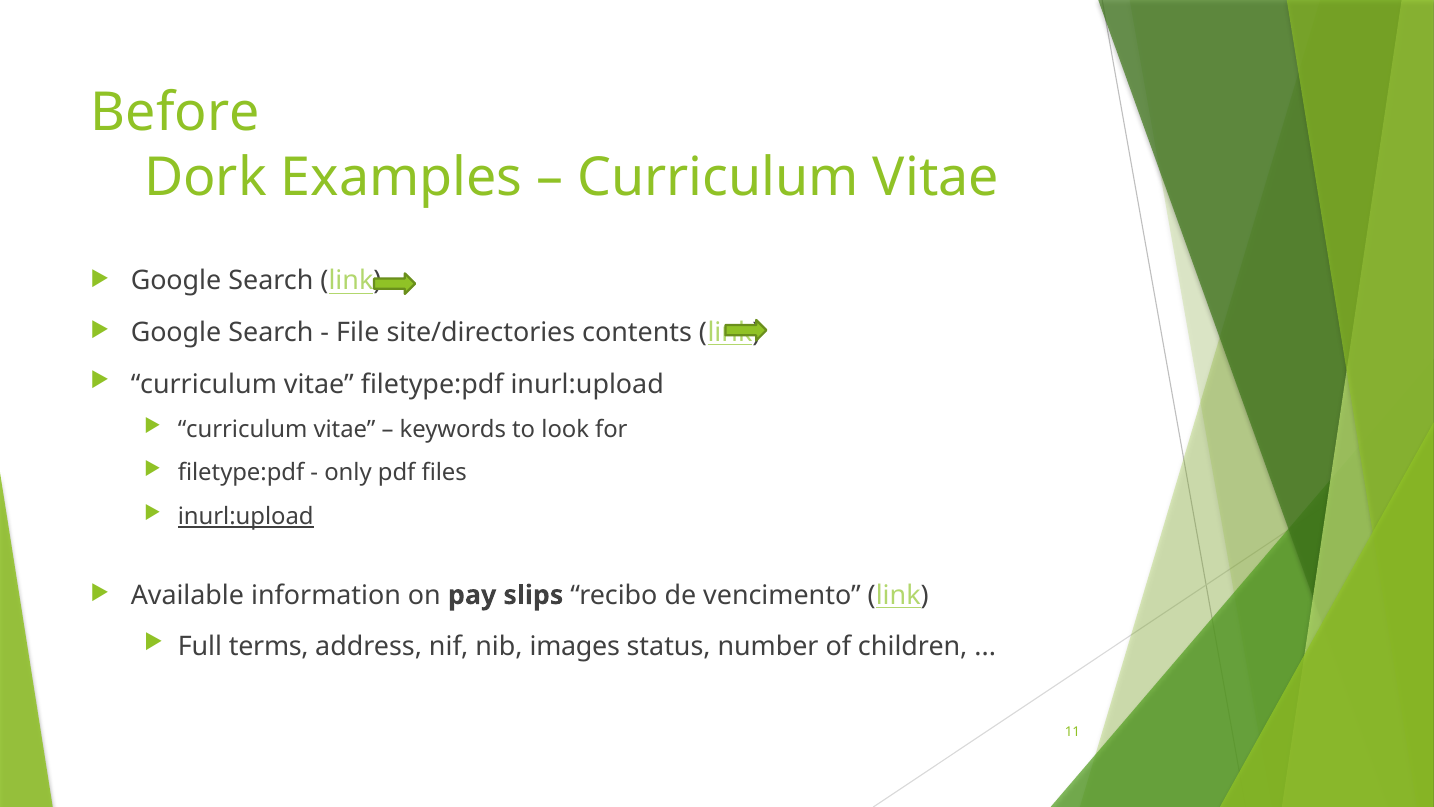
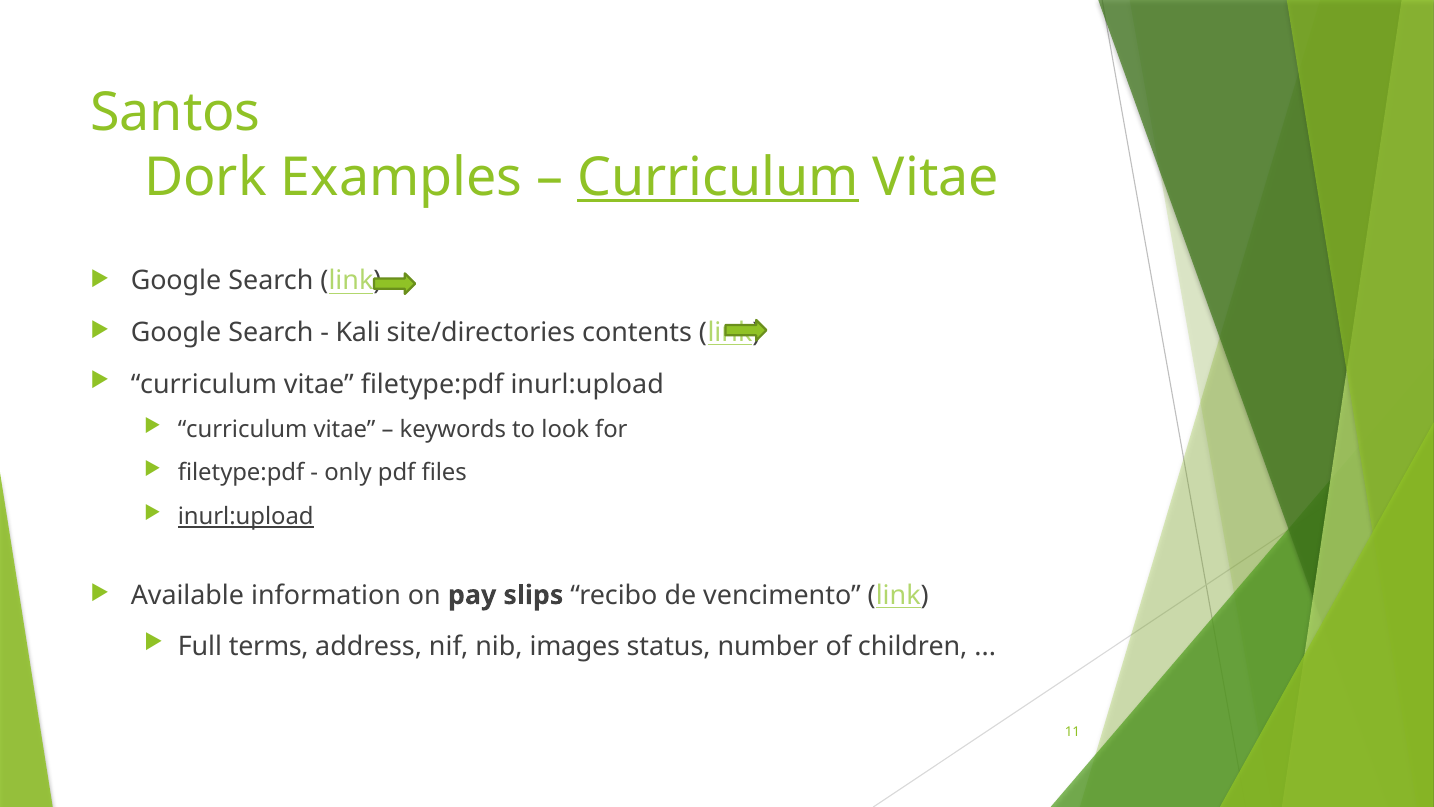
Before: Before -> Santos (176, 113)
Curriculum underline: none -> present (718, 178)
File: File -> Kali (358, 332)
